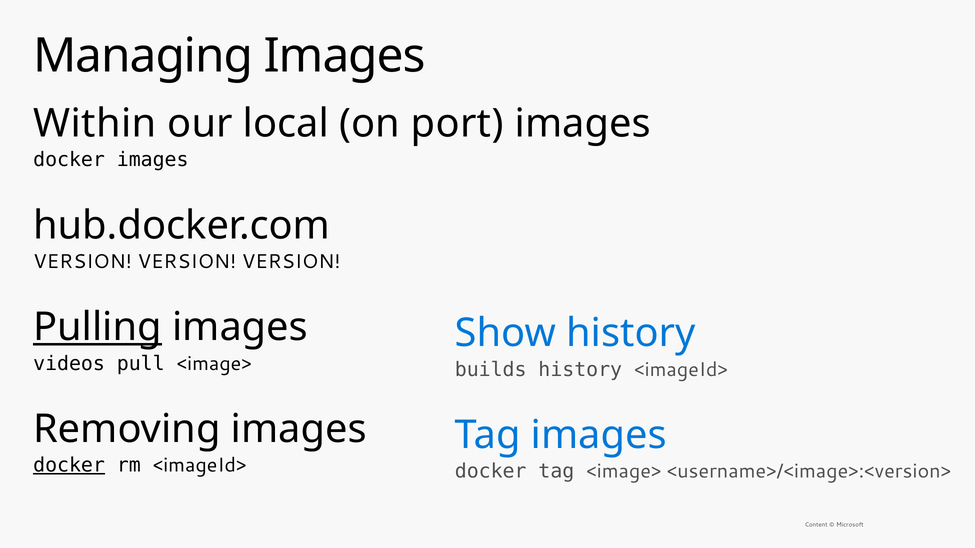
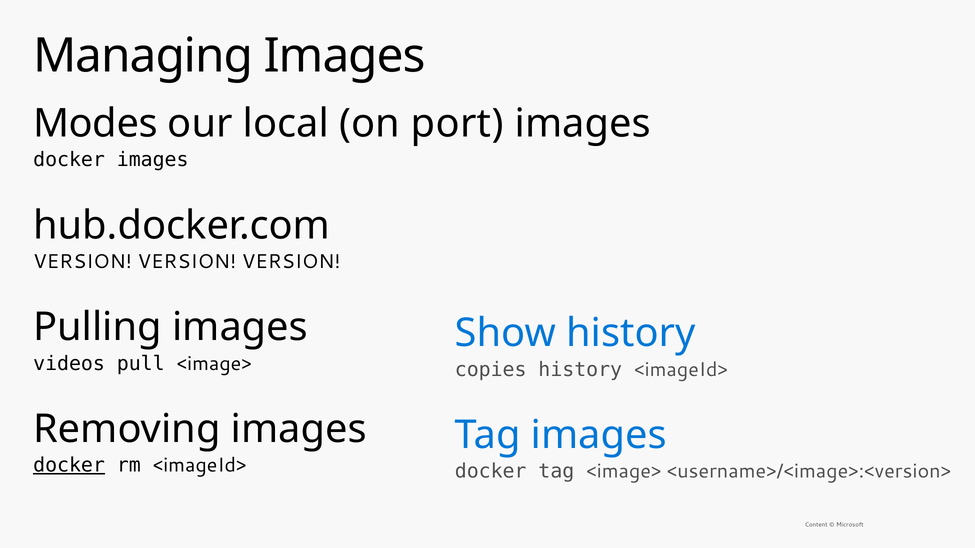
Within: Within -> Modes (95, 124)
Pulling underline: present -> none (98, 327)
builds: builds -> copies (491, 370)
